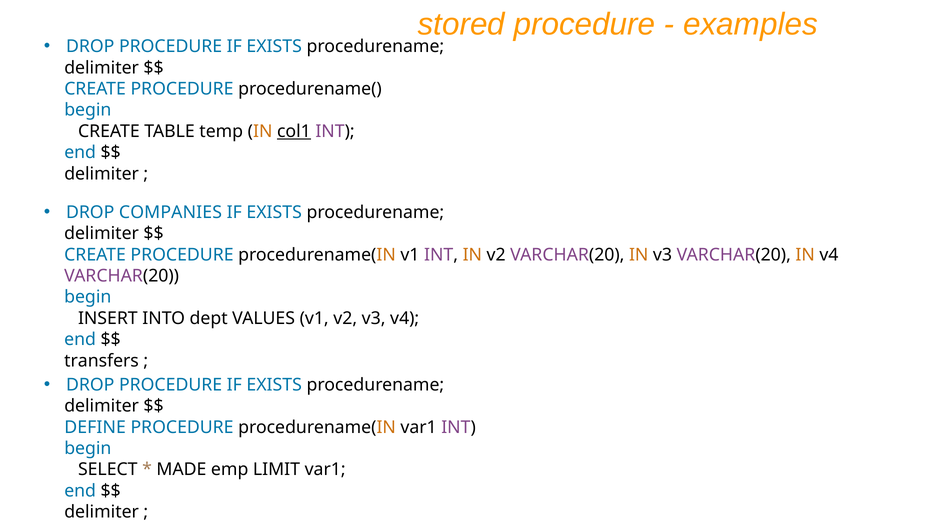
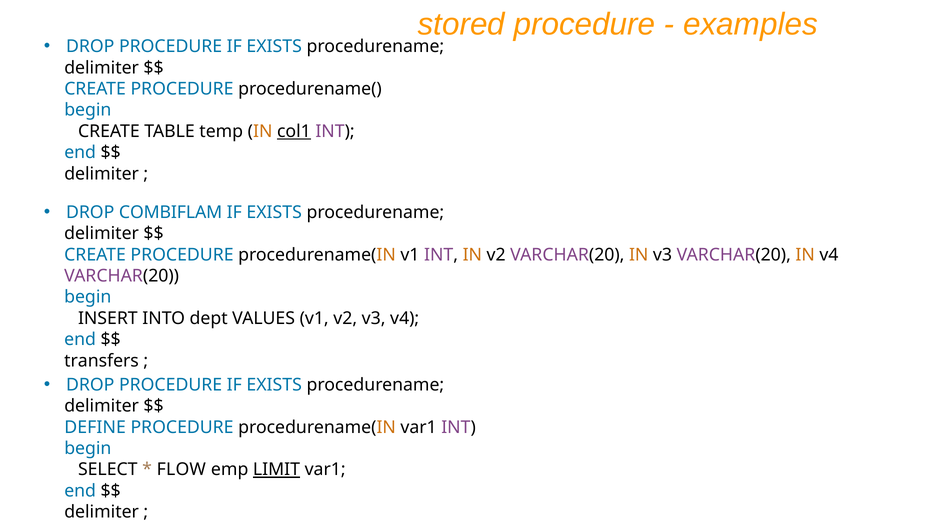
COMPANIES: COMPANIES -> COMBIFLAM (171, 213)
MADE: MADE -> FLOW (181, 470)
LIMIT underline: none -> present (276, 470)
